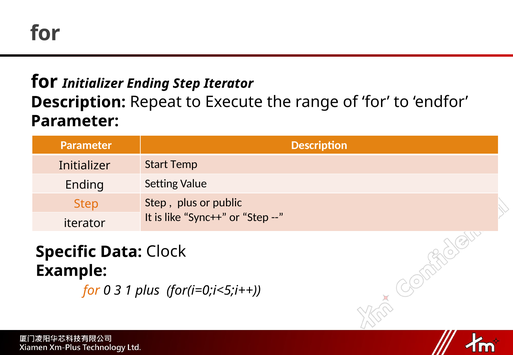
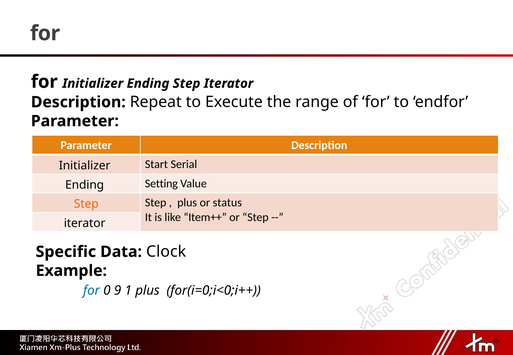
Temp: Temp -> Serial (184, 164)
public: public -> status (227, 203)
Sync++: Sync++ -> Item++ (205, 217)
for colour: orange -> blue (91, 291)
3: 3 -> 9 (118, 291)
for(i=0;i<5;i++: for(i=0;i<5;i++ -> for(i=0;i<0;i++ (214, 291)
